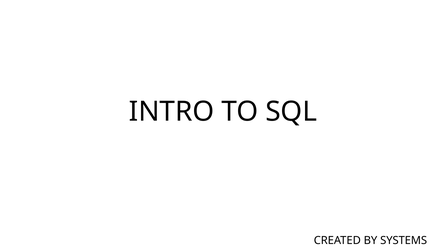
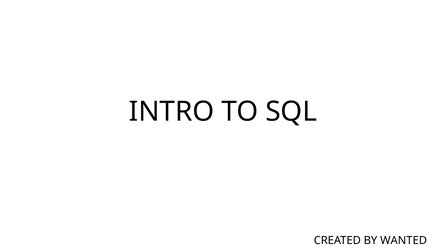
SYSTEMS: SYSTEMS -> WANTED (404, 240)
